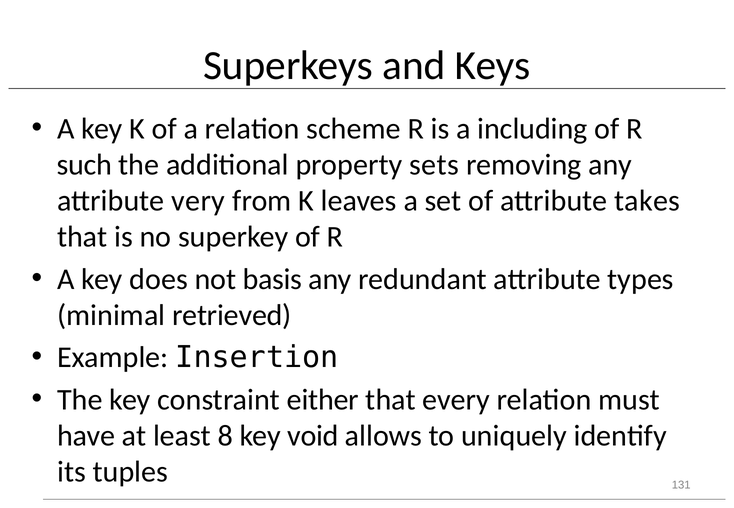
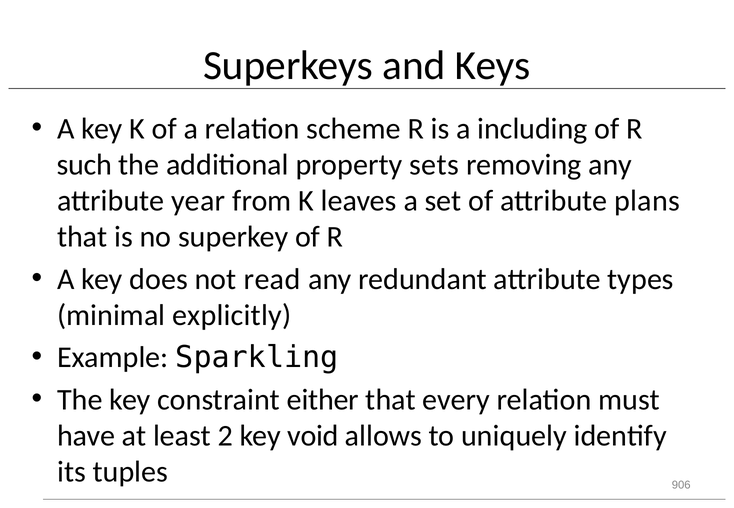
very: very -> year (198, 201)
takes: takes -> plans (647, 201)
basis: basis -> read (272, 279)
retrieved: retrieved -> explicitly (232, 315)
Insertion: Insertion -> Sparkling (257, 358)
8: 8 -> 2 (225, 436)
131: 131 -> 906 (681, 485)
